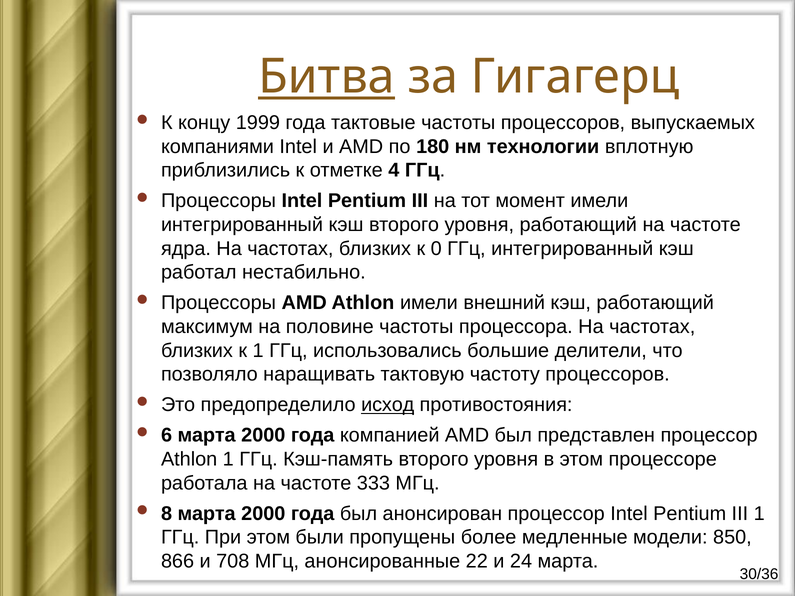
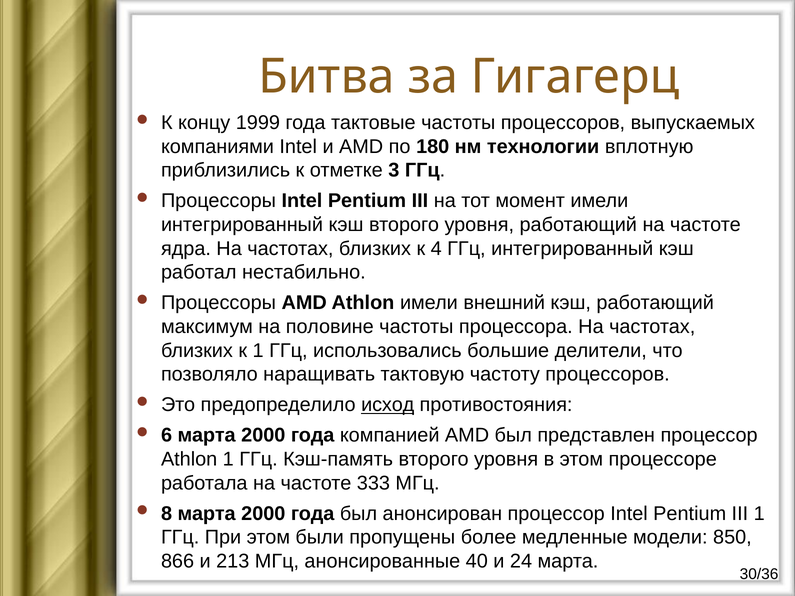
Битва underline: present -> none (326, 77)
4: 4 -> 3 (394, 171)
0: 0 -> 4 (436, 249)
708: 708 -> 213 (233, 561)
22: 22 -> 40 (477, 561)
